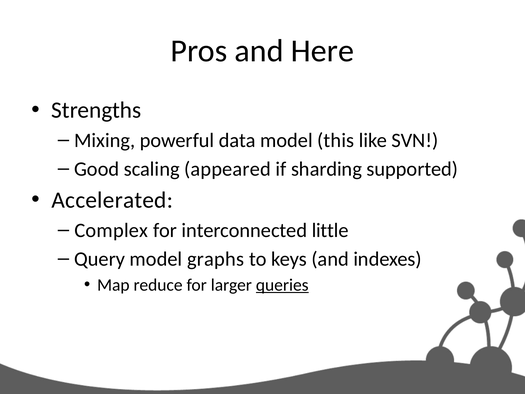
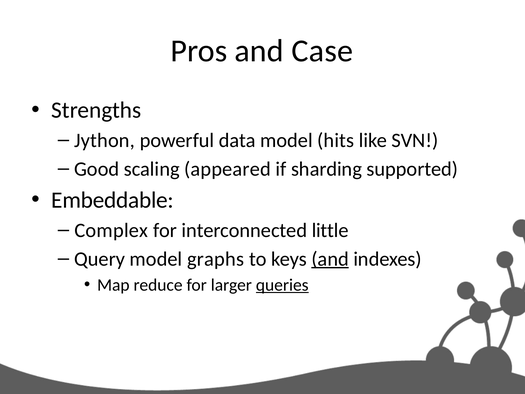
Here: Here -> Case (322, 51)
Mixing: Mixing -> Jython (105, 140)
this: this -> hits (336, 140)
Accelerated: Accelerated -> Embeddable (113, 200)
and underline: none -> present (330, 259)
